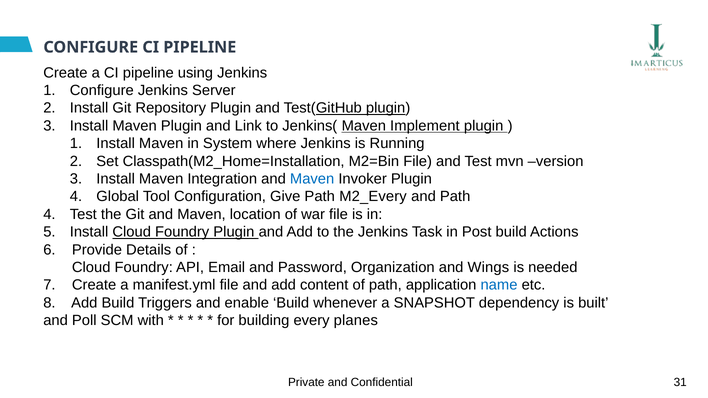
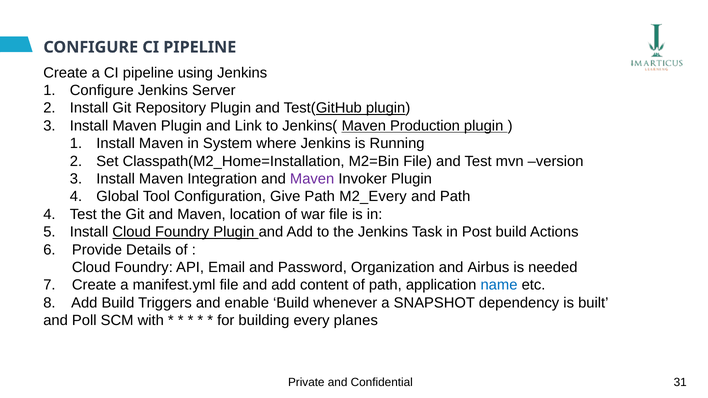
Implement: Implement -> Production (425, 126)
Maven colour: blue -> purple (312, 179)
Wings: Wings -> Airbus (488, 268)
